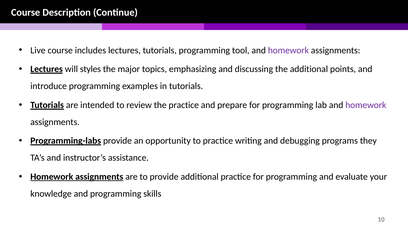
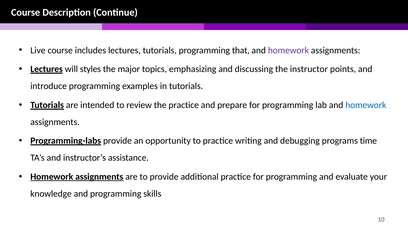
tool: tool -> that (241, 50)
the additional: additional -> instructor (309, 69)
homework colour: purple -> blue (366, 105)
they: they -> time (368, 141)
